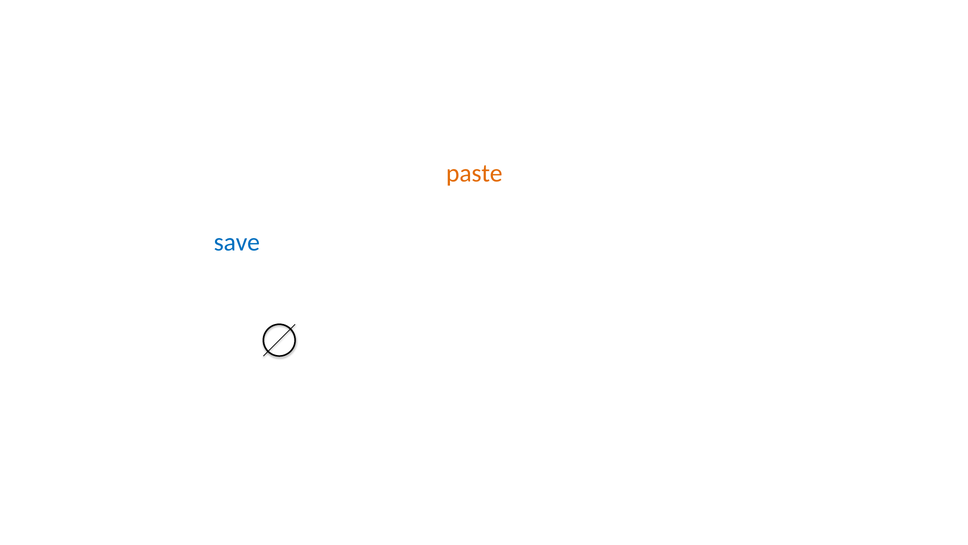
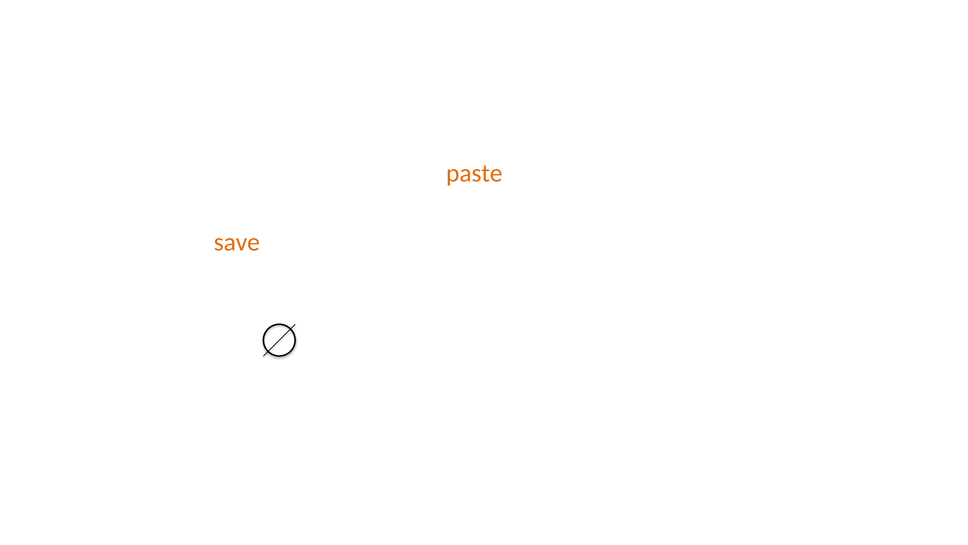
save colour: blue -> orange (237, 242)
